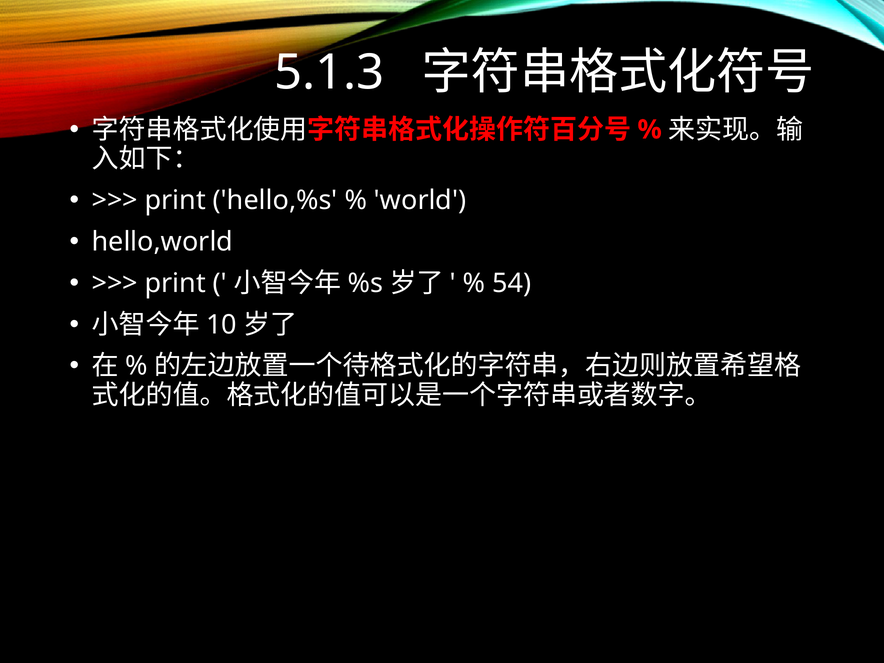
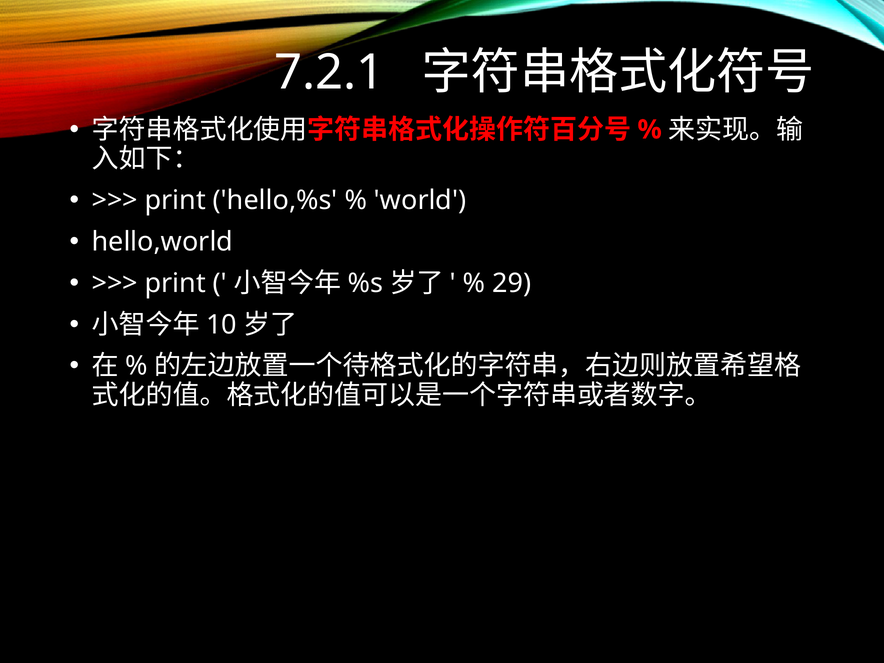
5.1.3: 5.1.3 -> 7.2.1 (329, 73)
54: 54 -> 29 (512, 283)
